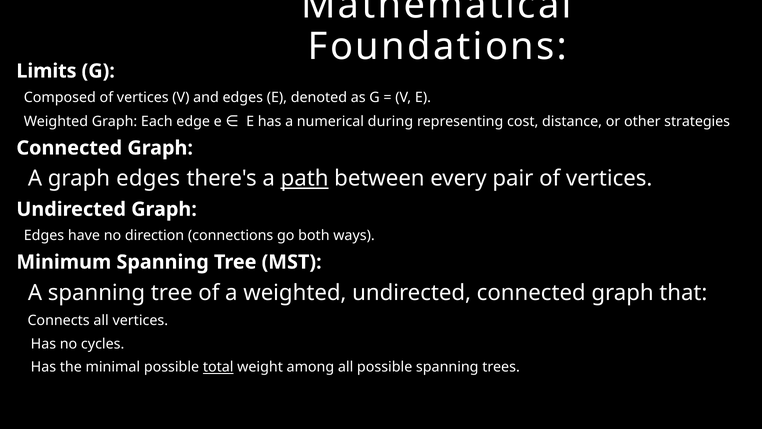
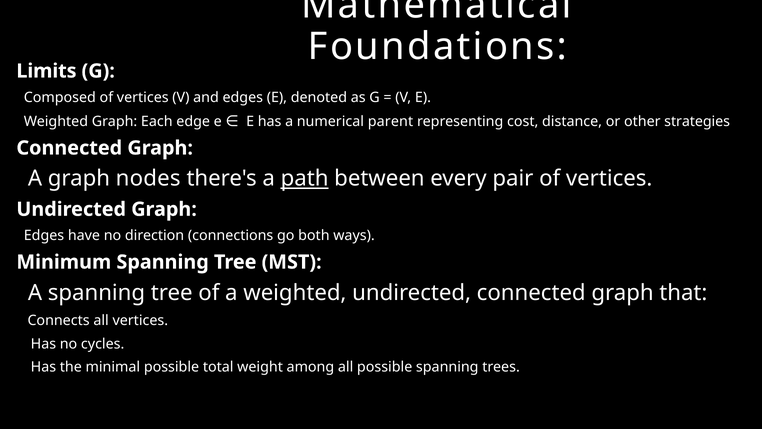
during: during -> parent (391, 121)
A graph edges: edges -> nodes (148, 178)
total underline: present -> none (218, 367)
